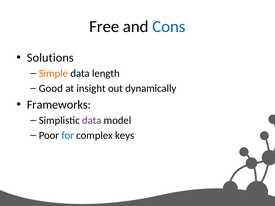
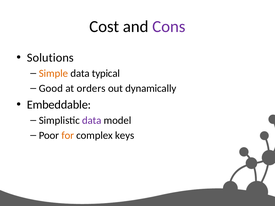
Free: Free -> Cost (104, 27)
Cons colour: blue -> purple (169, 27)
length: length -> typical (106, 73)
insight: insight -> orders (91, 88)
Frameworks: Frameworks -> Embeddable (59, 105)
for colour: blue -> orange (68, 136)
